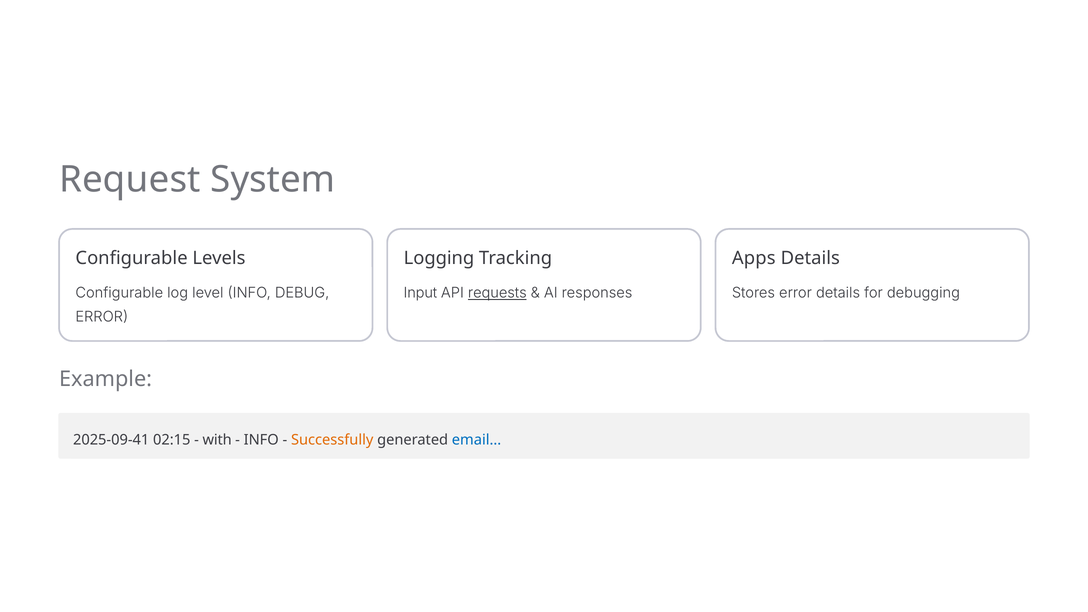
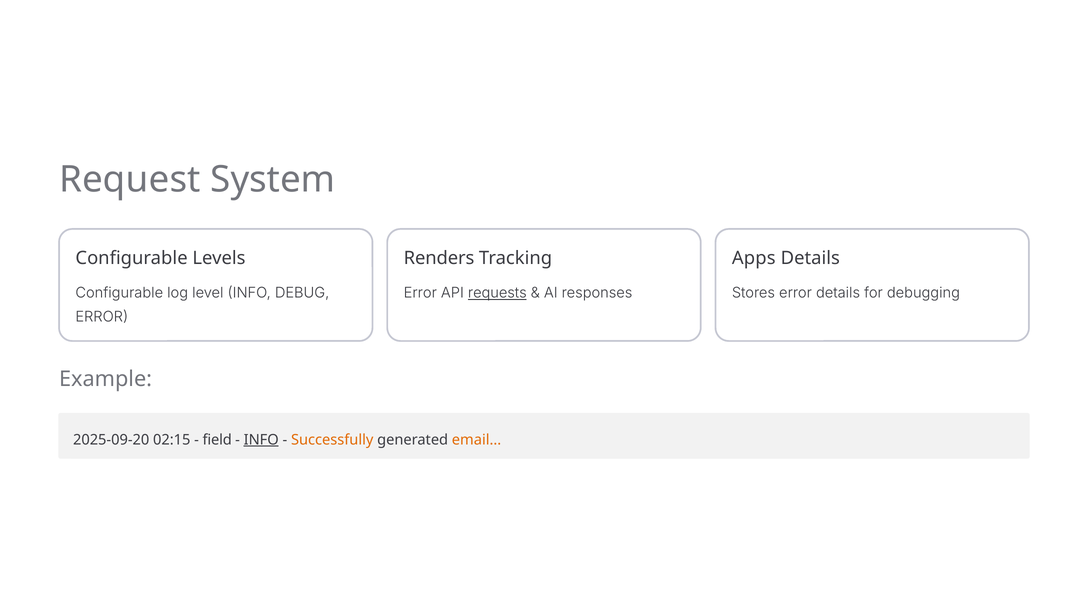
Logging: Logging -> Renders (439, 258)
Input: Input -> Error (420, 293)
2025-09-41: 2025-09-41 -> 2025-09-20 (111, 440)
with: with -> field (217, 440)
INFO underline: none -> present (261, 440)
email colour: blue -> orange (477, 440)
